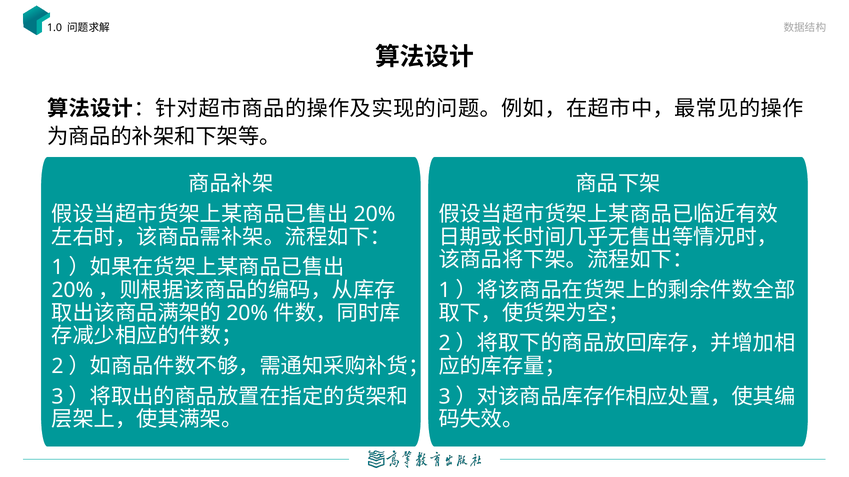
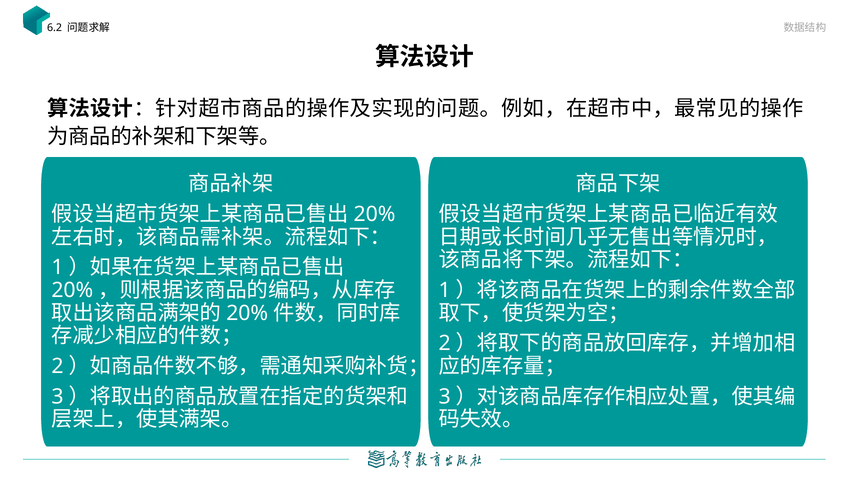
1.0: 1.0 -> 6.2 (55, 28)
